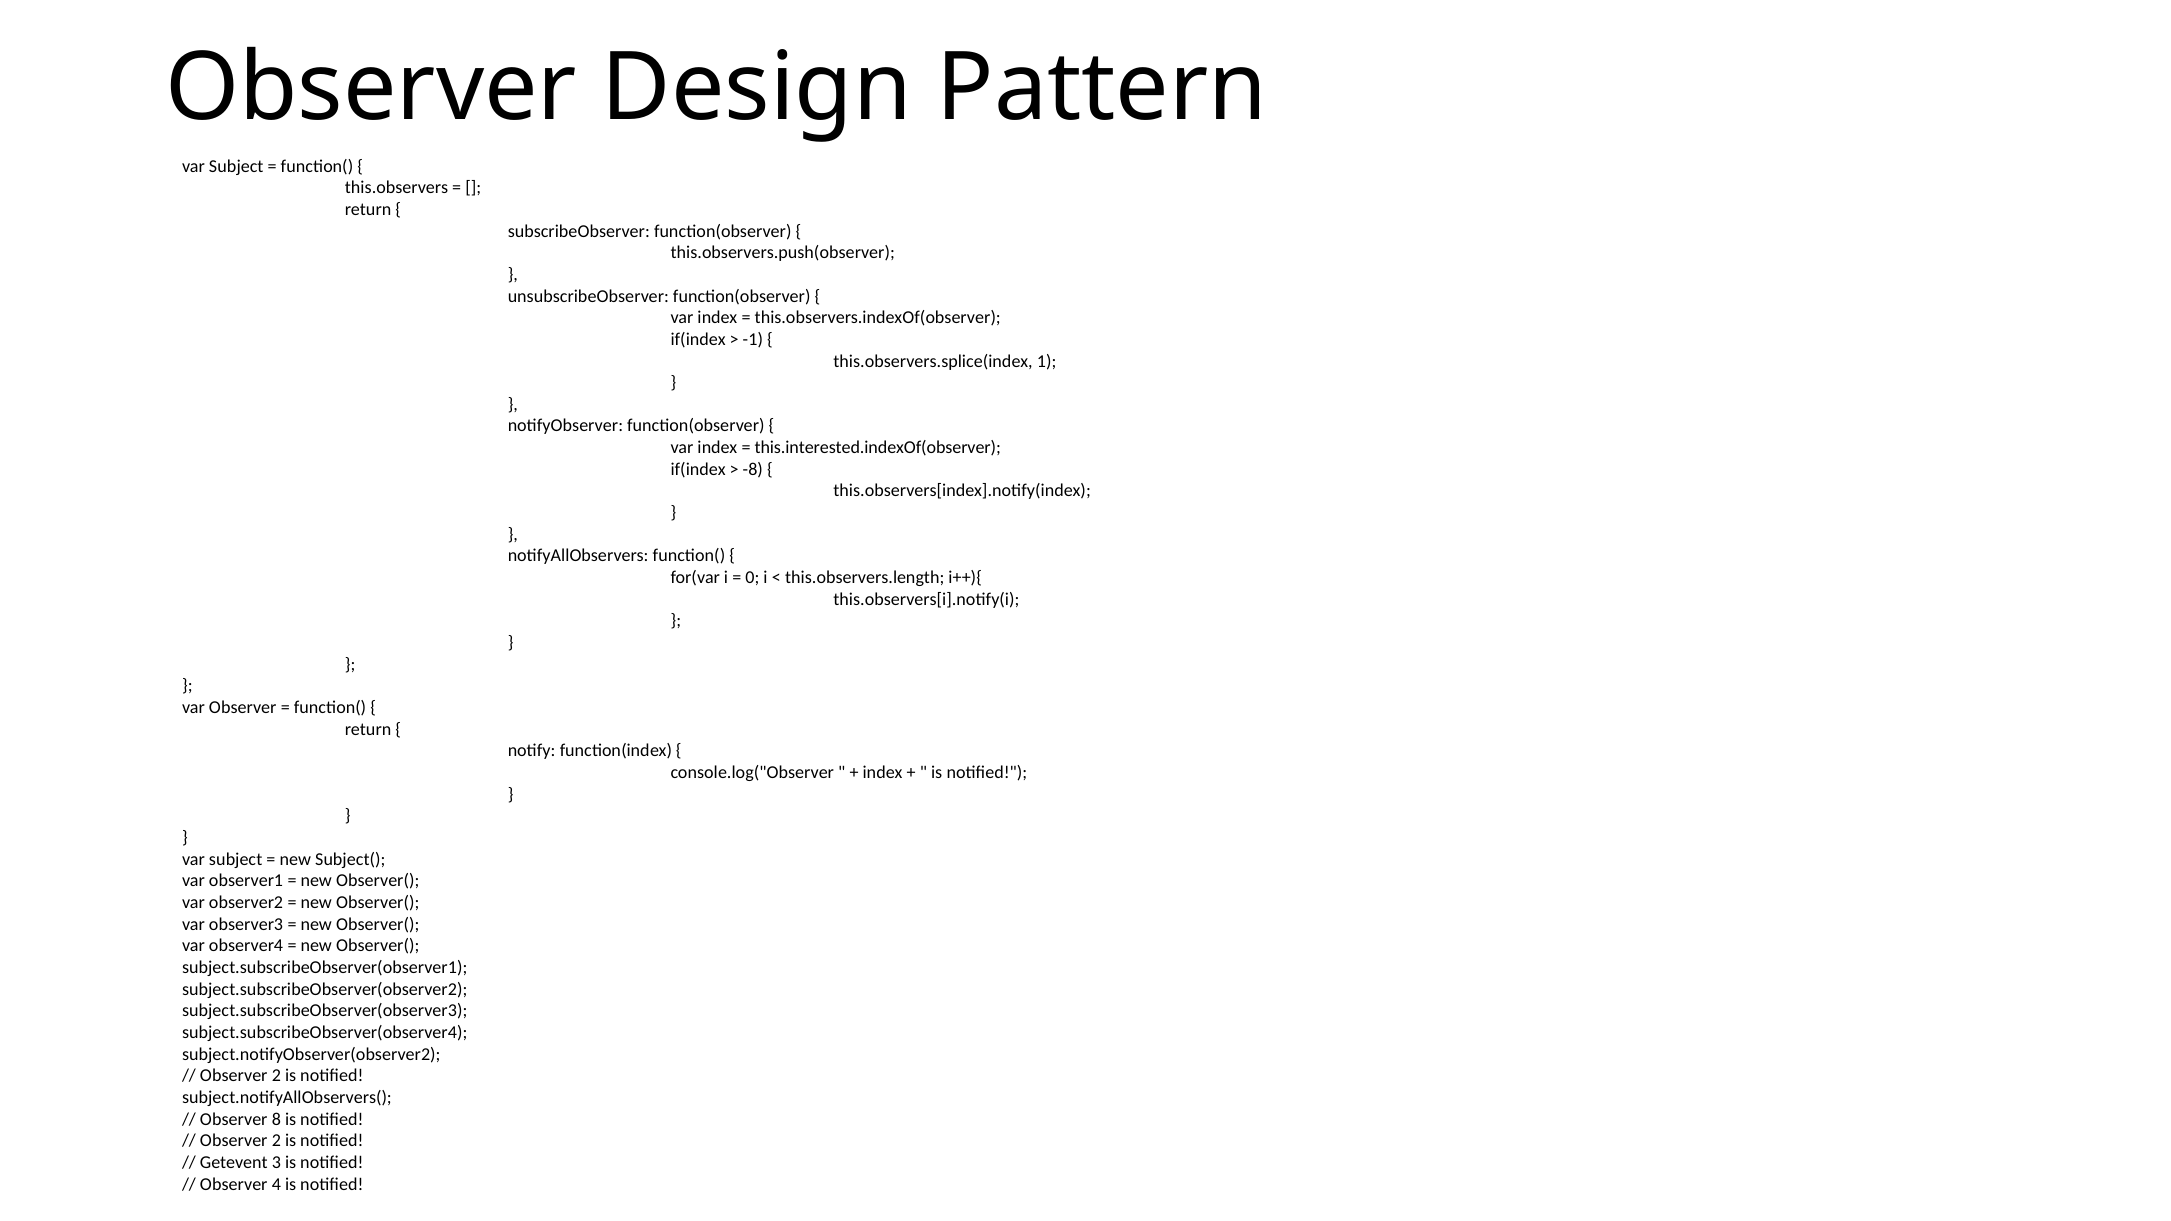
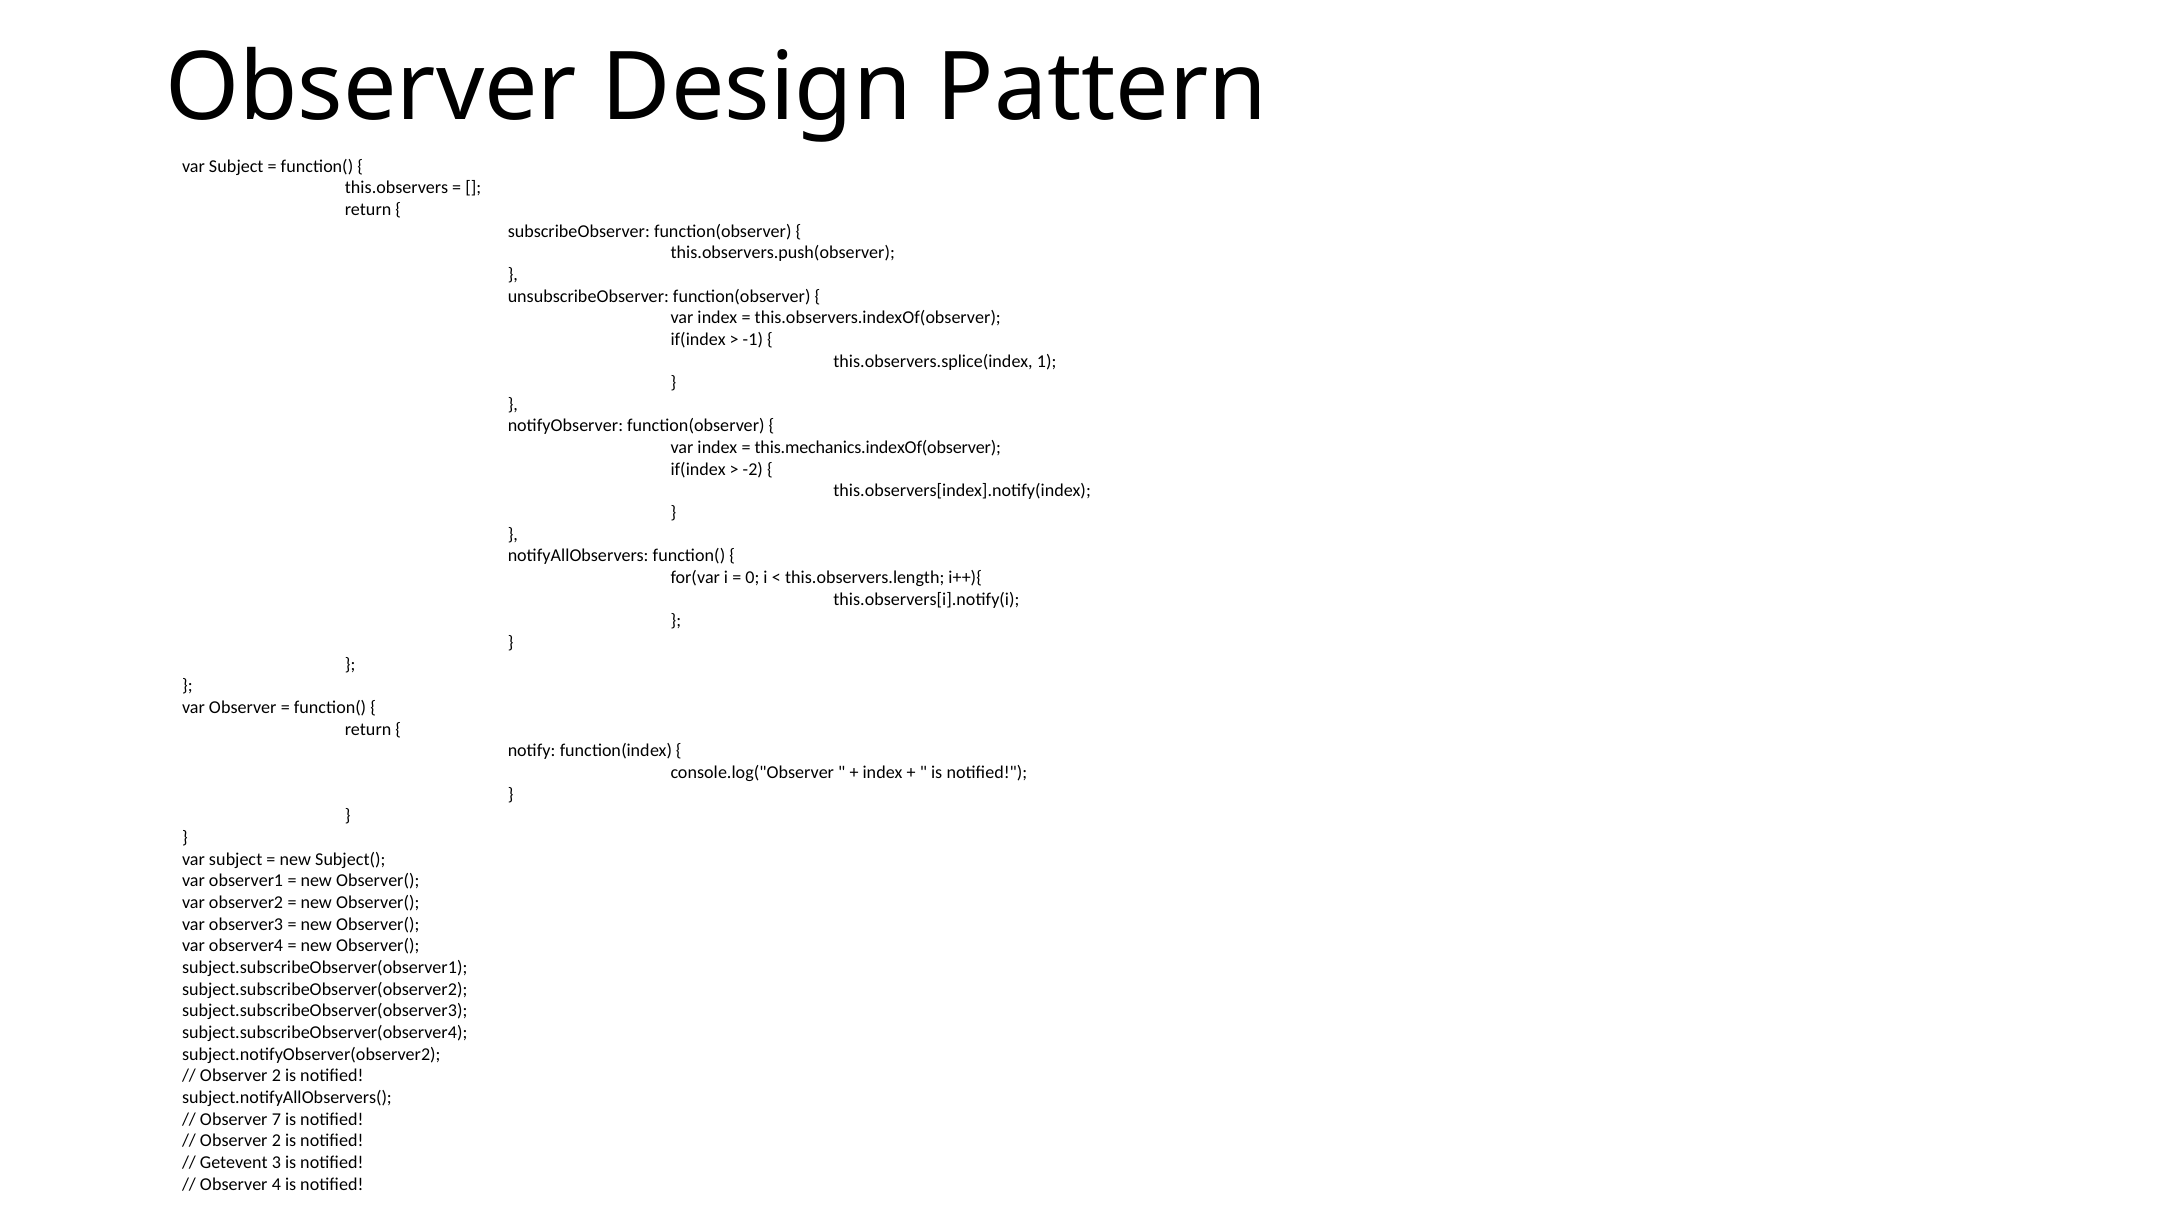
this.interested.indexOf(observer: this.interested.indexOf(observer -> this.mechanics.indexOf(observer (878, 448)
-8: -8 -> -2 (753, 469)
8: 8 -> 7 (276, 1119)
